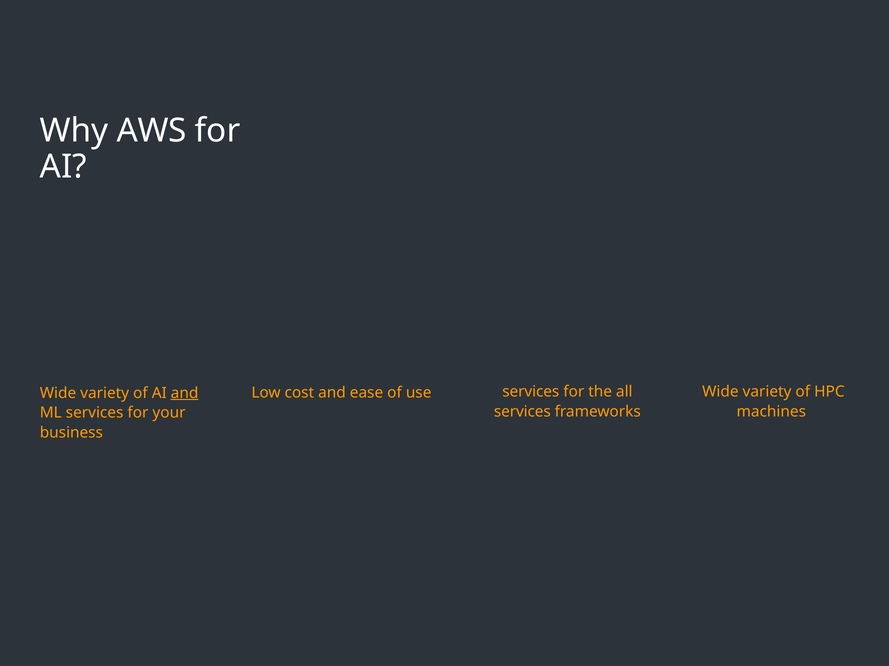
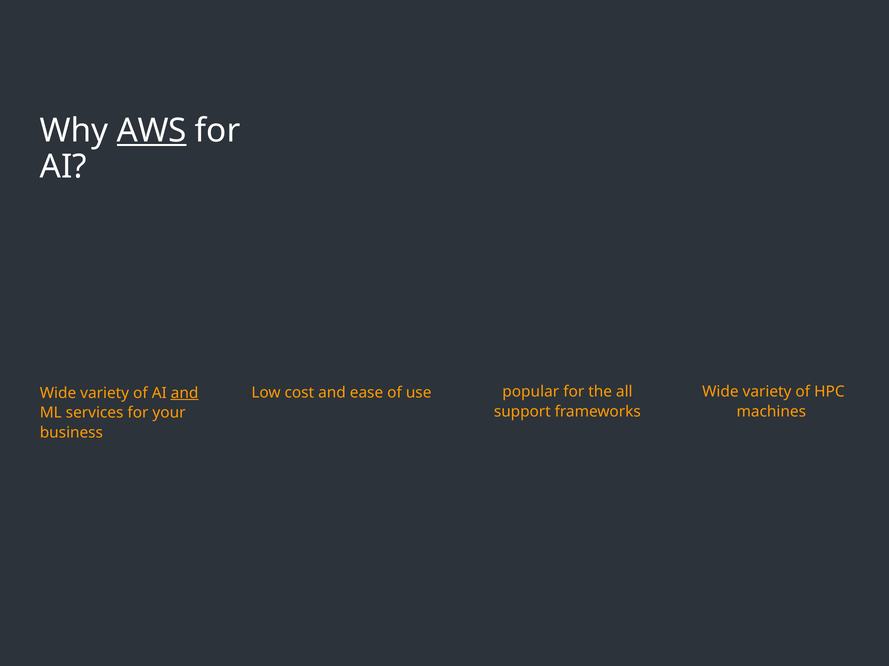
AWS underline: none -> present (152, 131)
use services: services -> popular (531, 392)
services: services -> support (522, 412)
